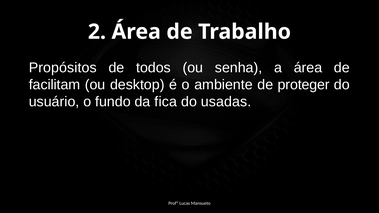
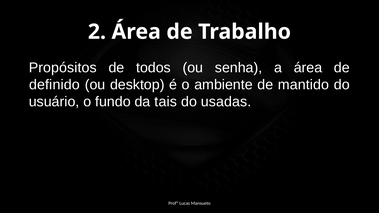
facilitam: facilitam -> definido (54, 85)
proteger: proteger -> mantido (303, 85)
fica: fica -> tais (166, 102)
